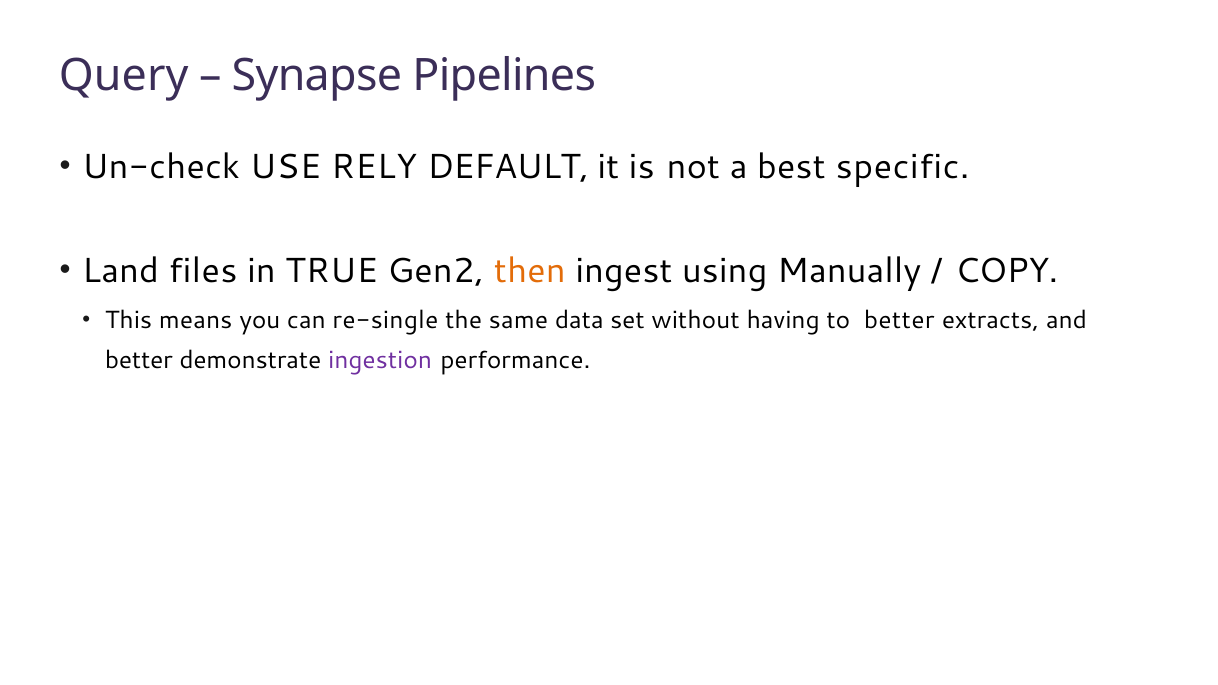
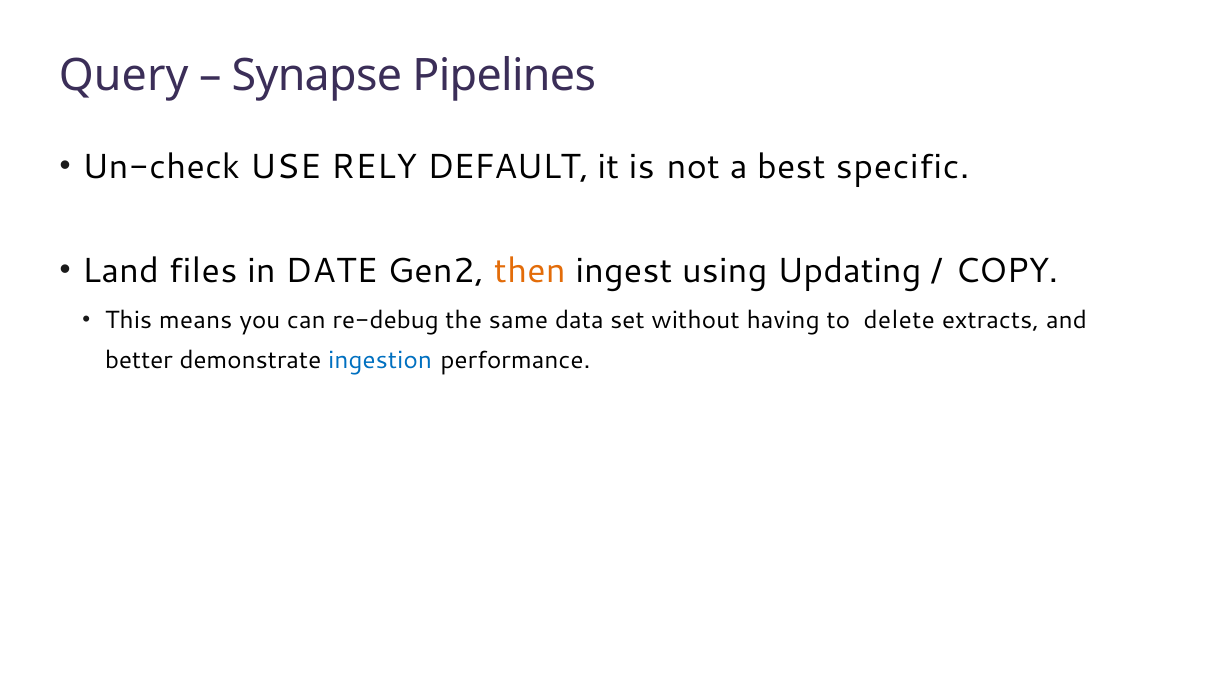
TRUE: TRUE -> DATE (332, 271)
Manually: Manually -> Updating (849, 271)
re-single: re-single -> re-debug (386, 321)
to better: better -> delete (899, 321)
ingestion colour: purple -> blue (380, 360)
